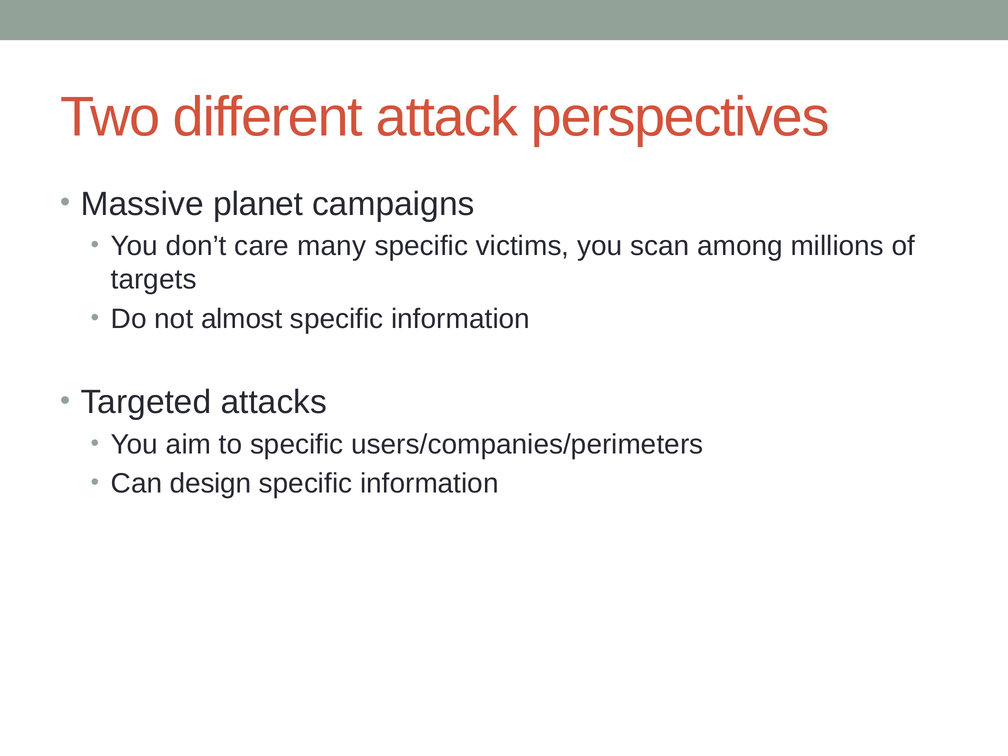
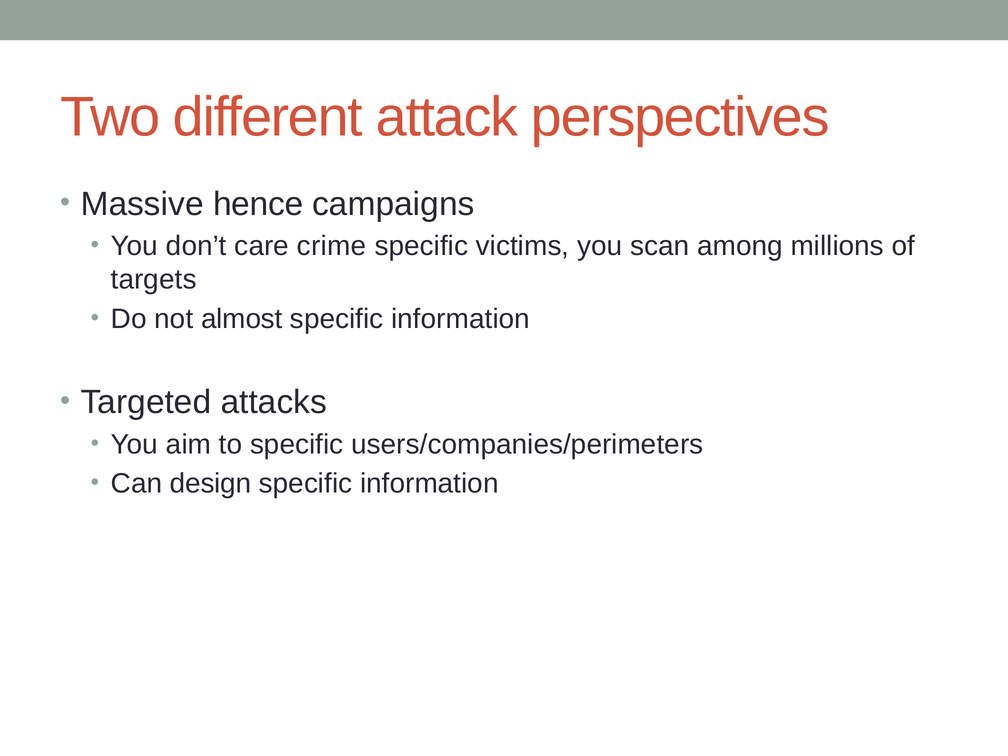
planet: planet -> hence (258, 204)
many: many -> crime (332, 246)
